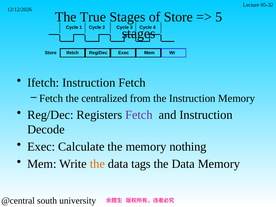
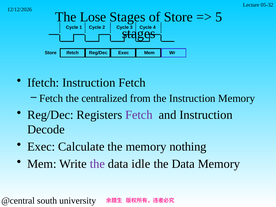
True: True -> Lose (93, 17)
the colour: orange -> purple (97, 164)
tags: tags -> idle (141, 164)
